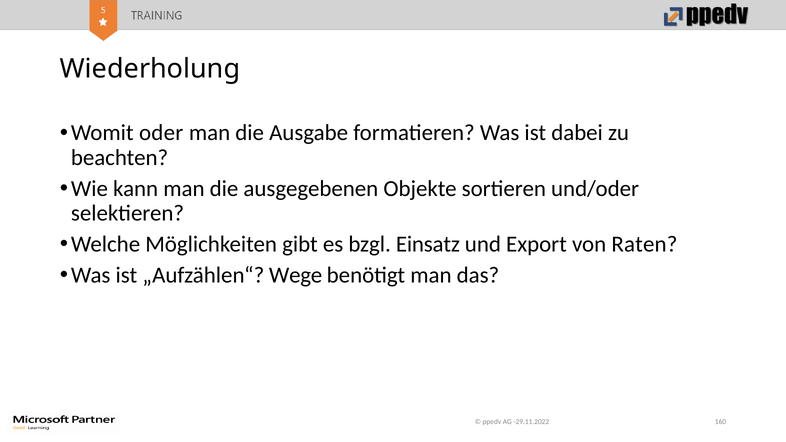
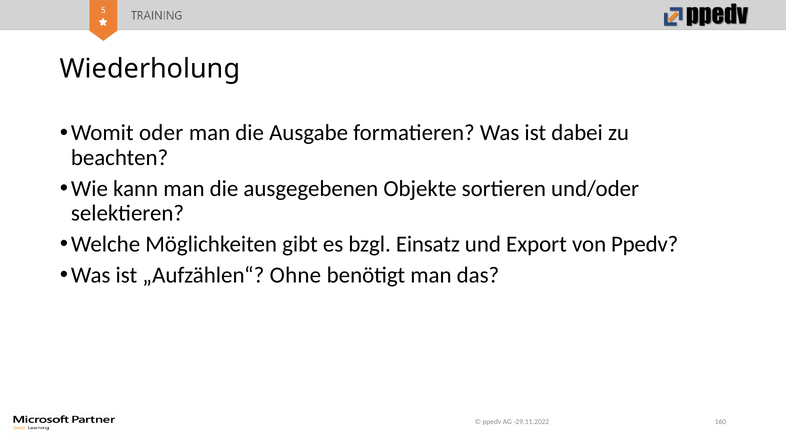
von Raten: Raten -> Ppedv (645, 244)
Wege: Wege -> Ohne (295, 275)
